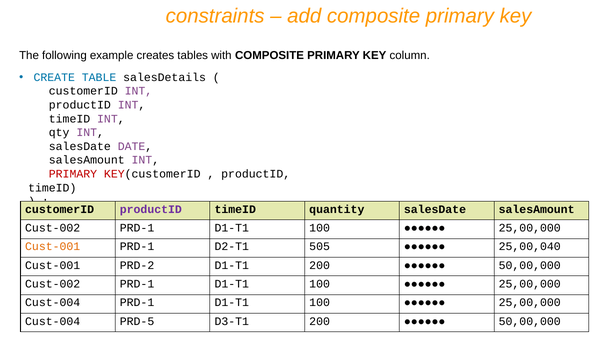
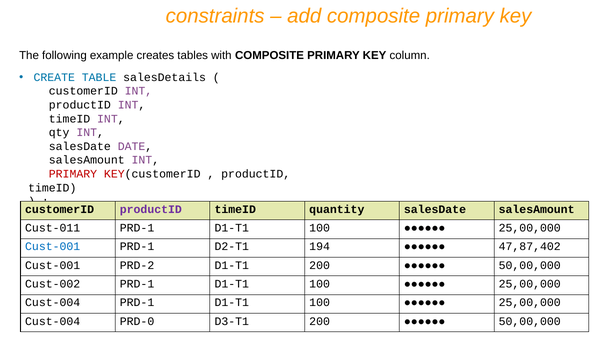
Cust-002: Cust-002 -> Cust-011 (53, 228)
Cust-001 colour: orange -> blue (53, 247)
505: 505 -> 194 (320, 247)
25,00,040: 25,00,040 -> 47,87,402 (530, 247)
PRD-5: PRD-5 -> PRD-0 (137, 321)
